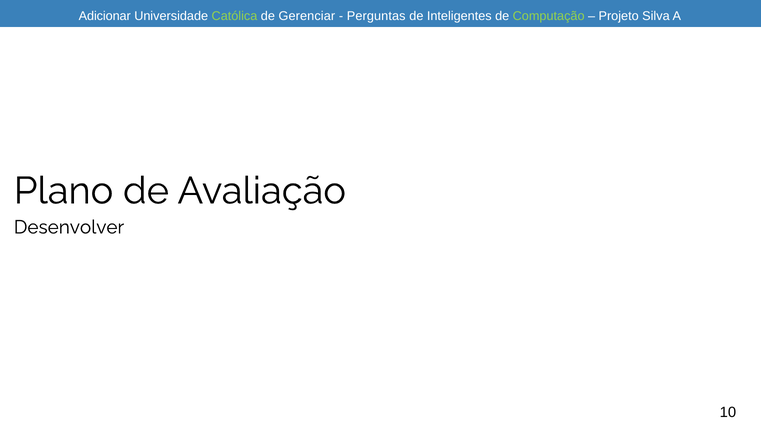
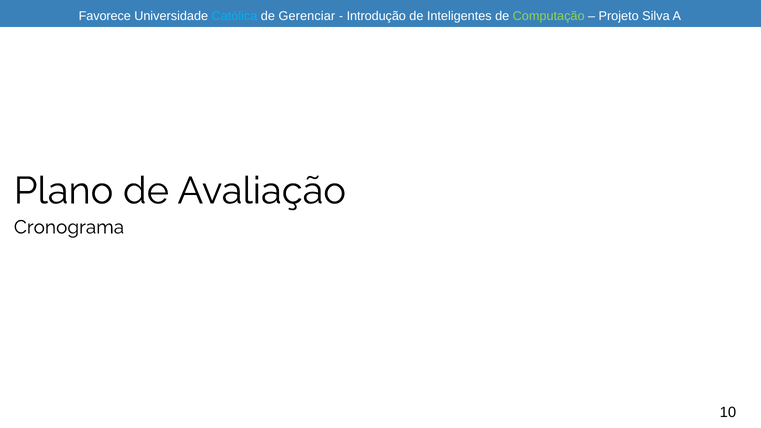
Adicionar: Adicionar -> Favorece (105, 16)
Católica colour: light green -> light blue (234, 16)
Perguntas: Perguntas -> Introdução (376, 16)
Desenvolver: Desenvolver -> Cronograma (69, 227)
